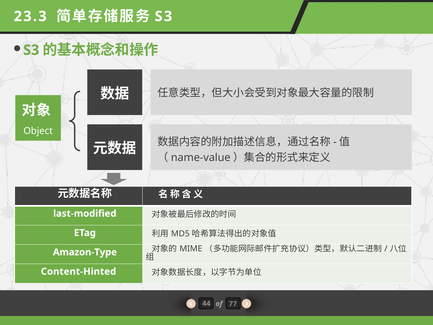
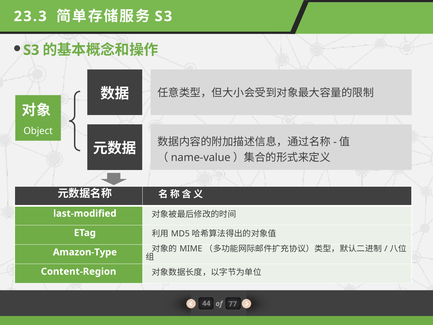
Content-Hinted: Content-Hinted -> Content-Region (79, 271)
